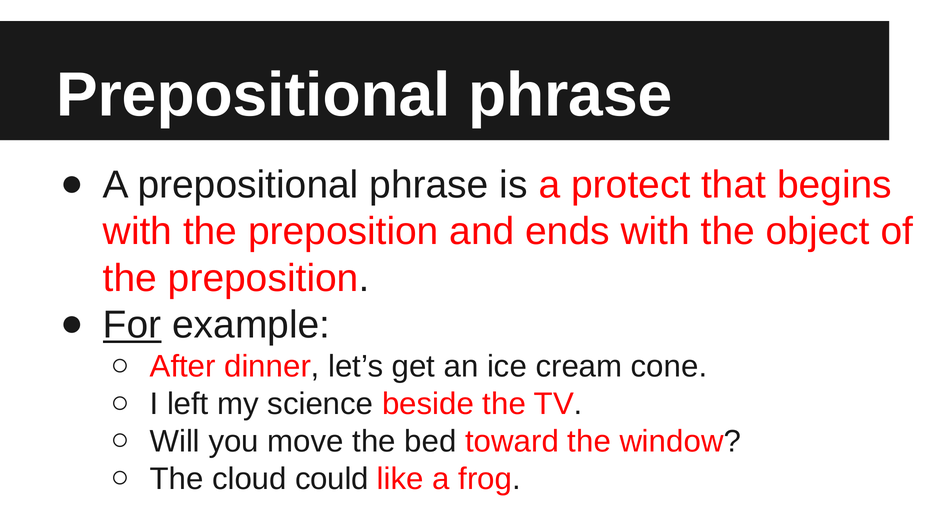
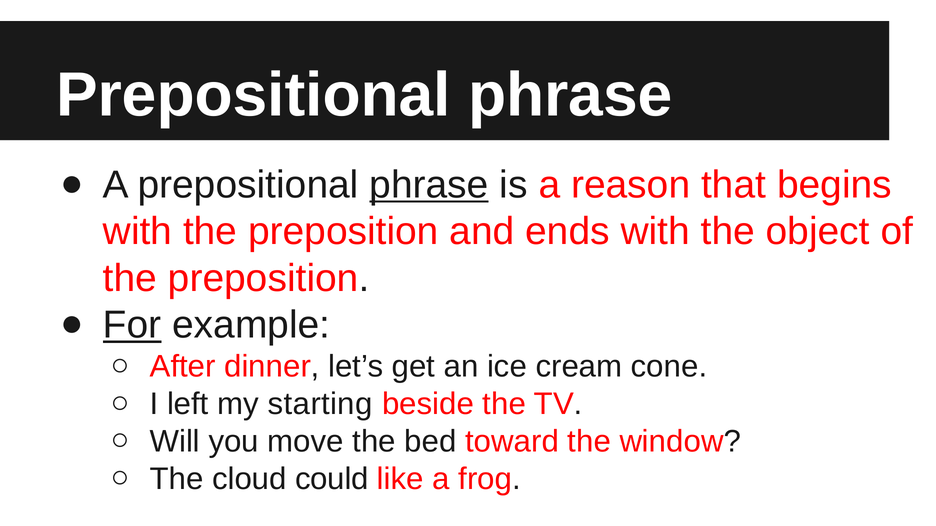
phrase underline: none -> present (429, 185)
protect: protect -> reason (631, 185)
science: science -> starting (320, 404)
